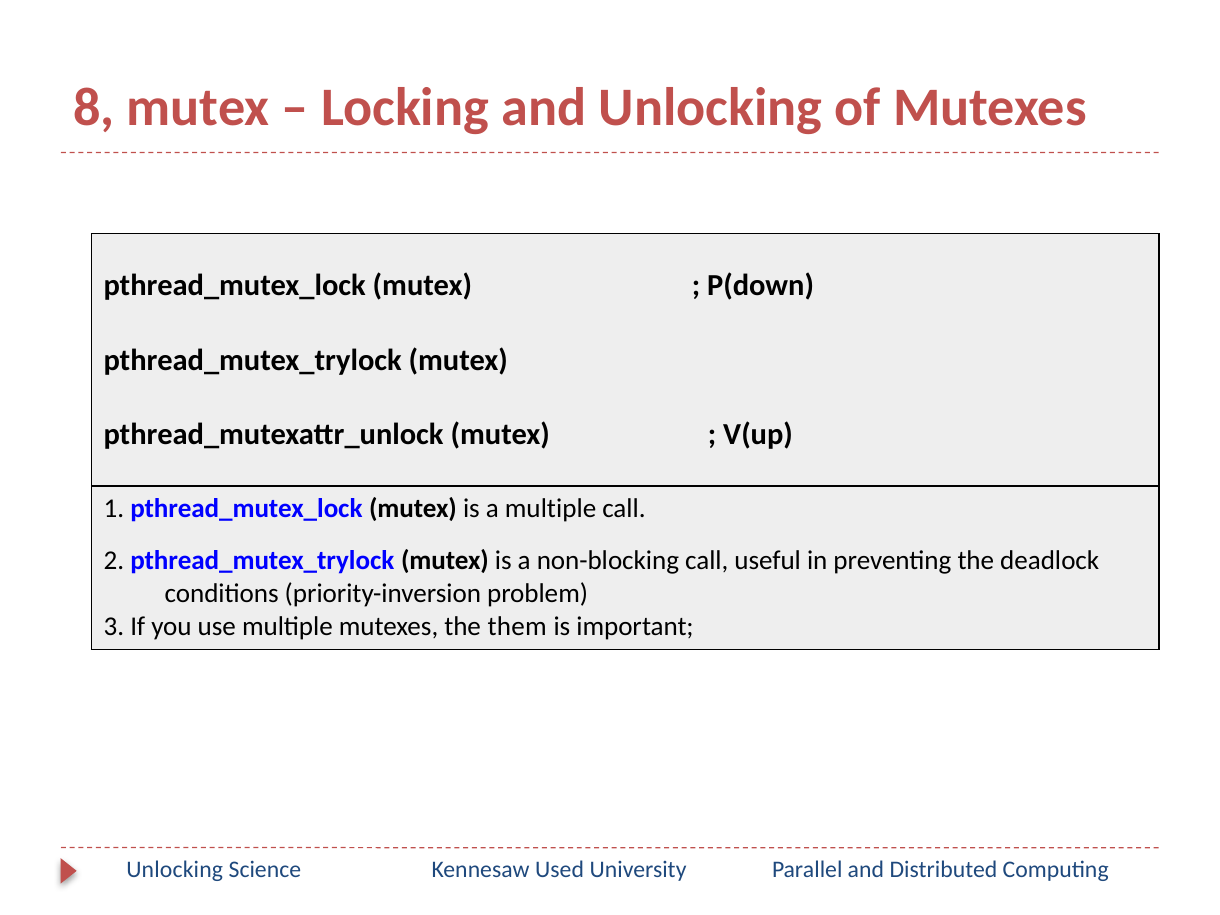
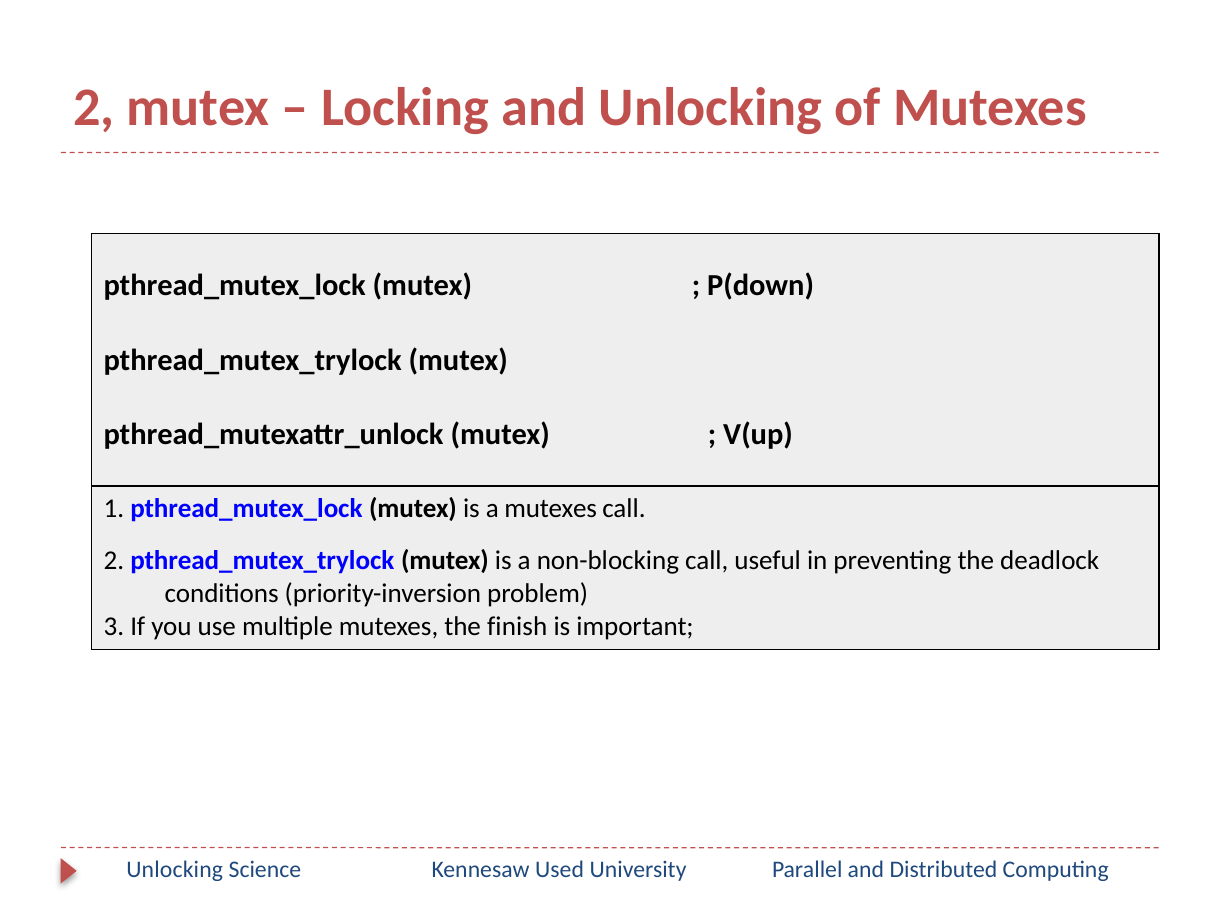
8: 8 -> 2 (94, 108)
a multiple: multiple -> mutexes (551, 509)
them: them -> finish (517, 627)
